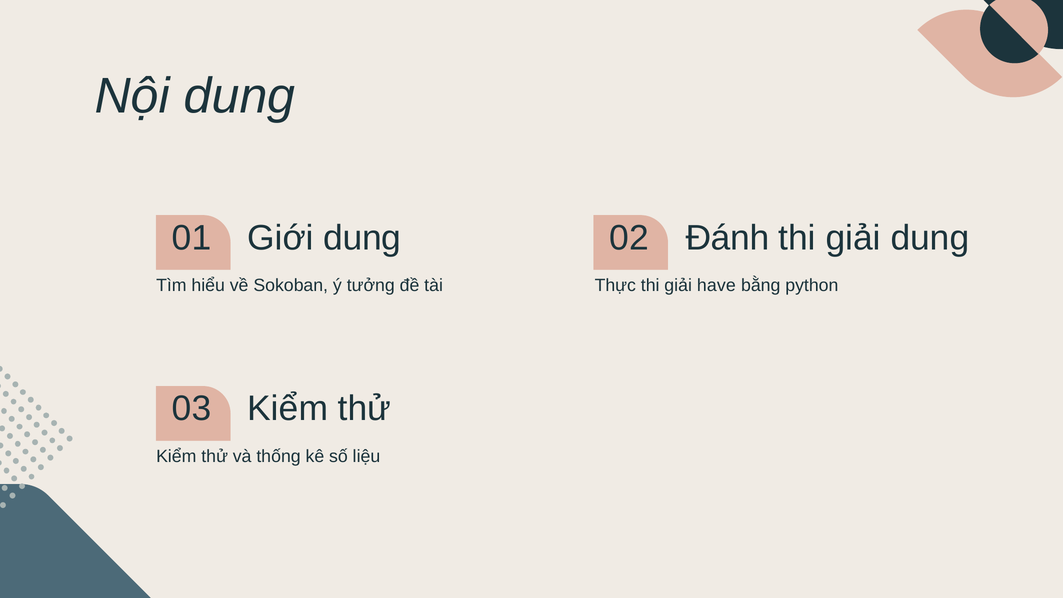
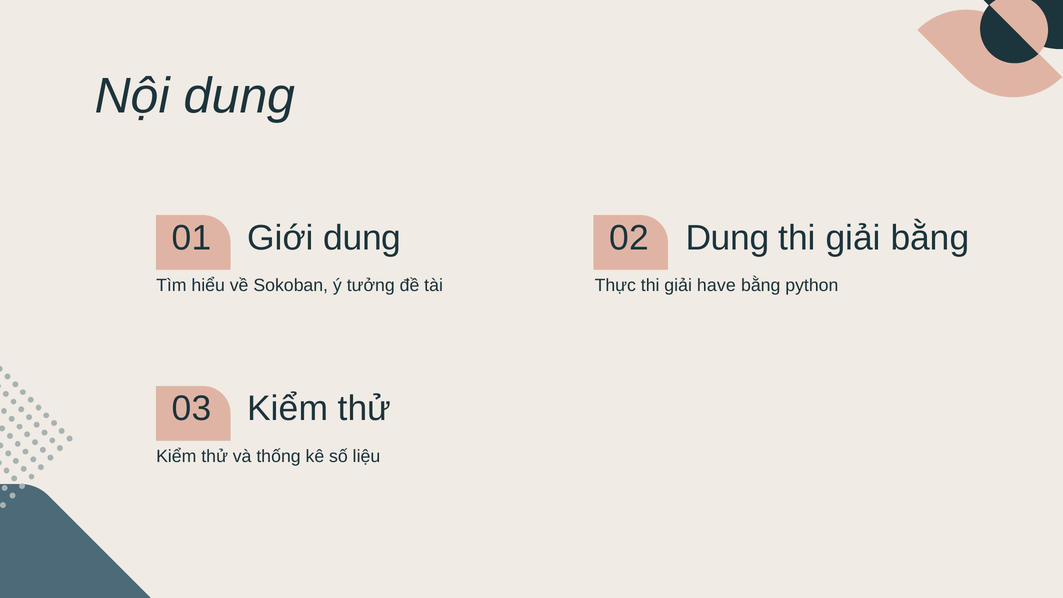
Đánh: Đánh -> Dung (727, 238)
giải dung: dung -> bằng (930, 238)
